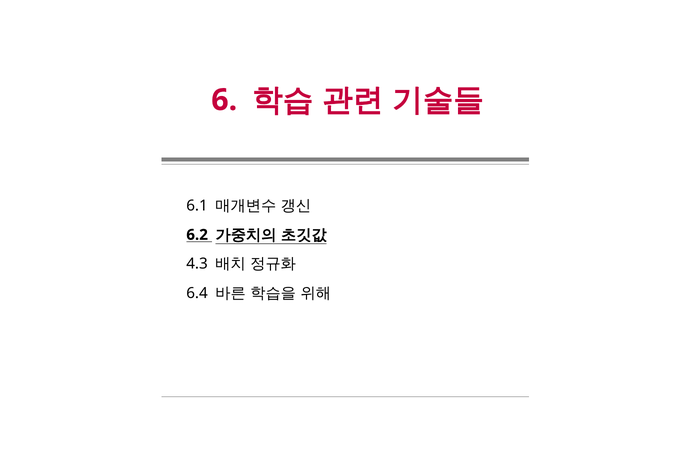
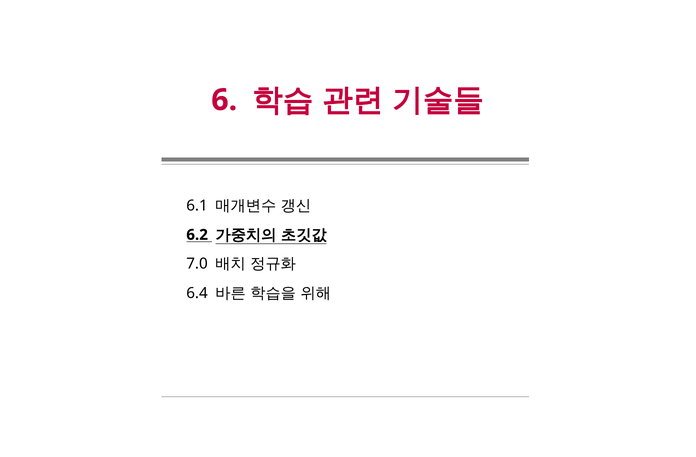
4.3: 4.3 -> 7.0 (197, 264)
